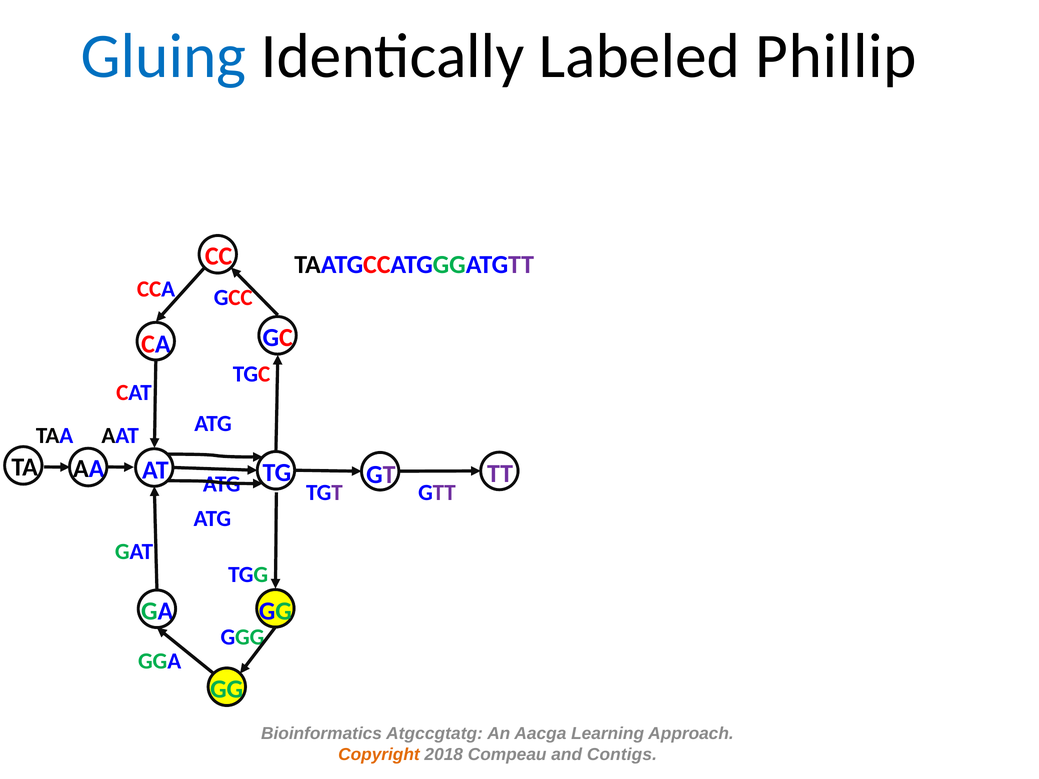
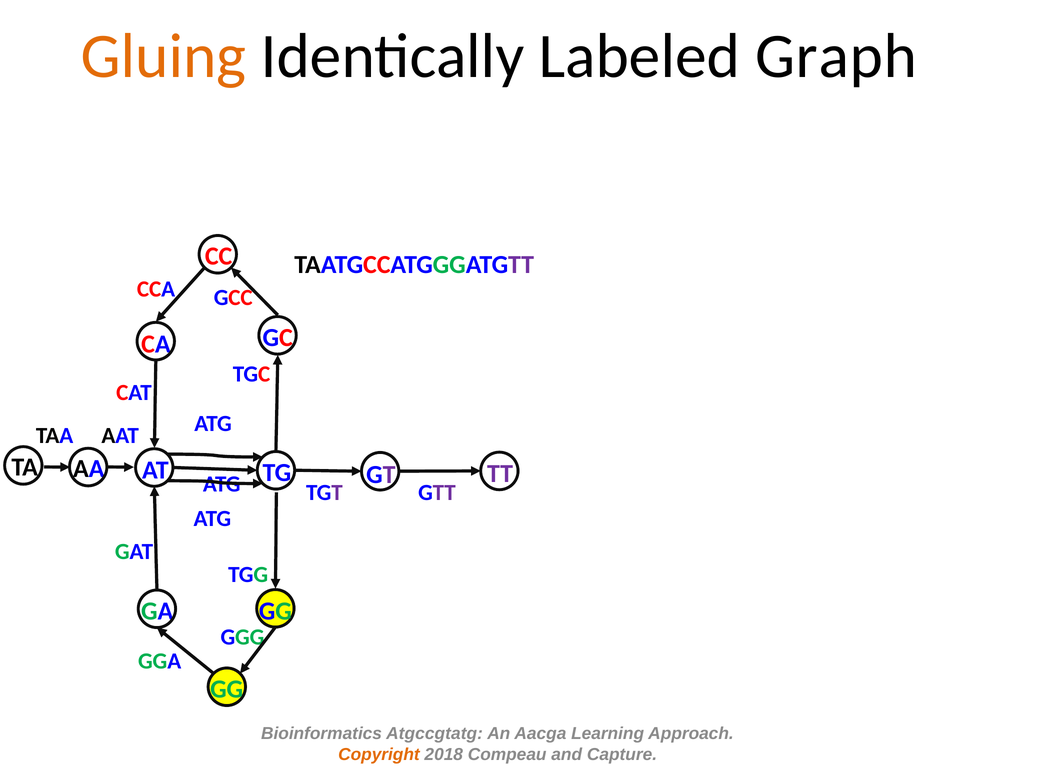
Gluing colour: blue -> orange (163, 56)
Phillip: Phillip -> Graph (836, 56)
Contigs: Contigs -> Capture (622, 755)
